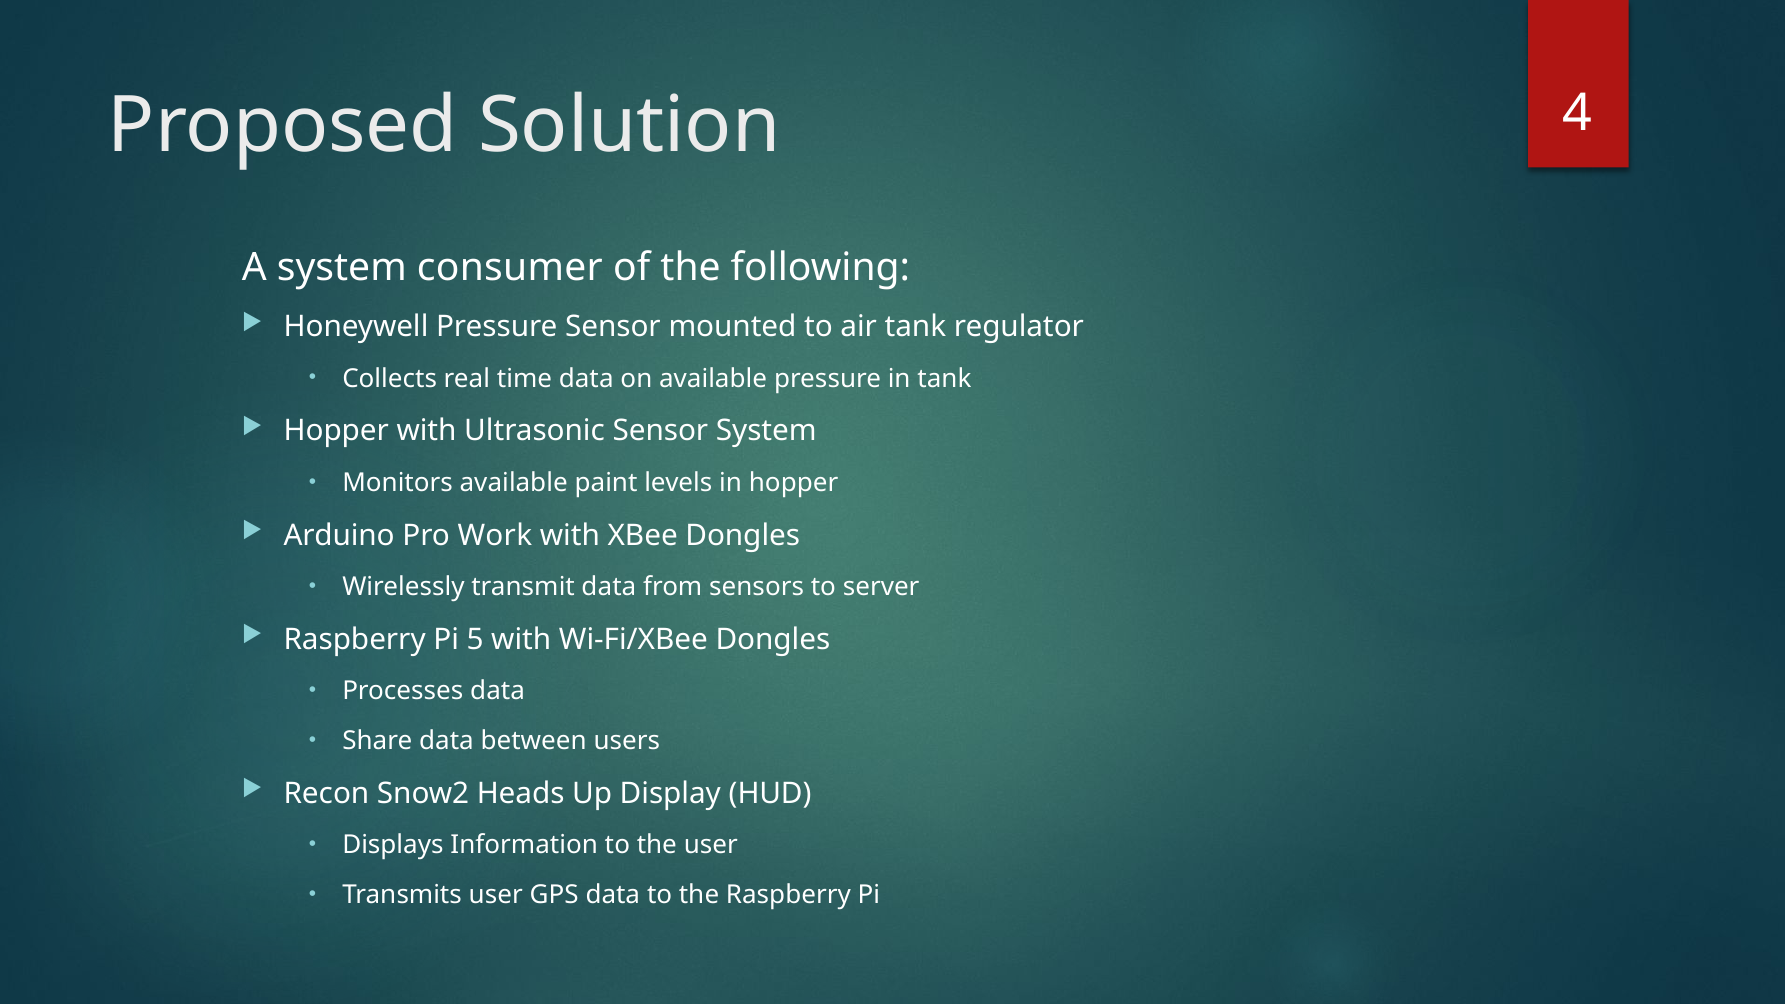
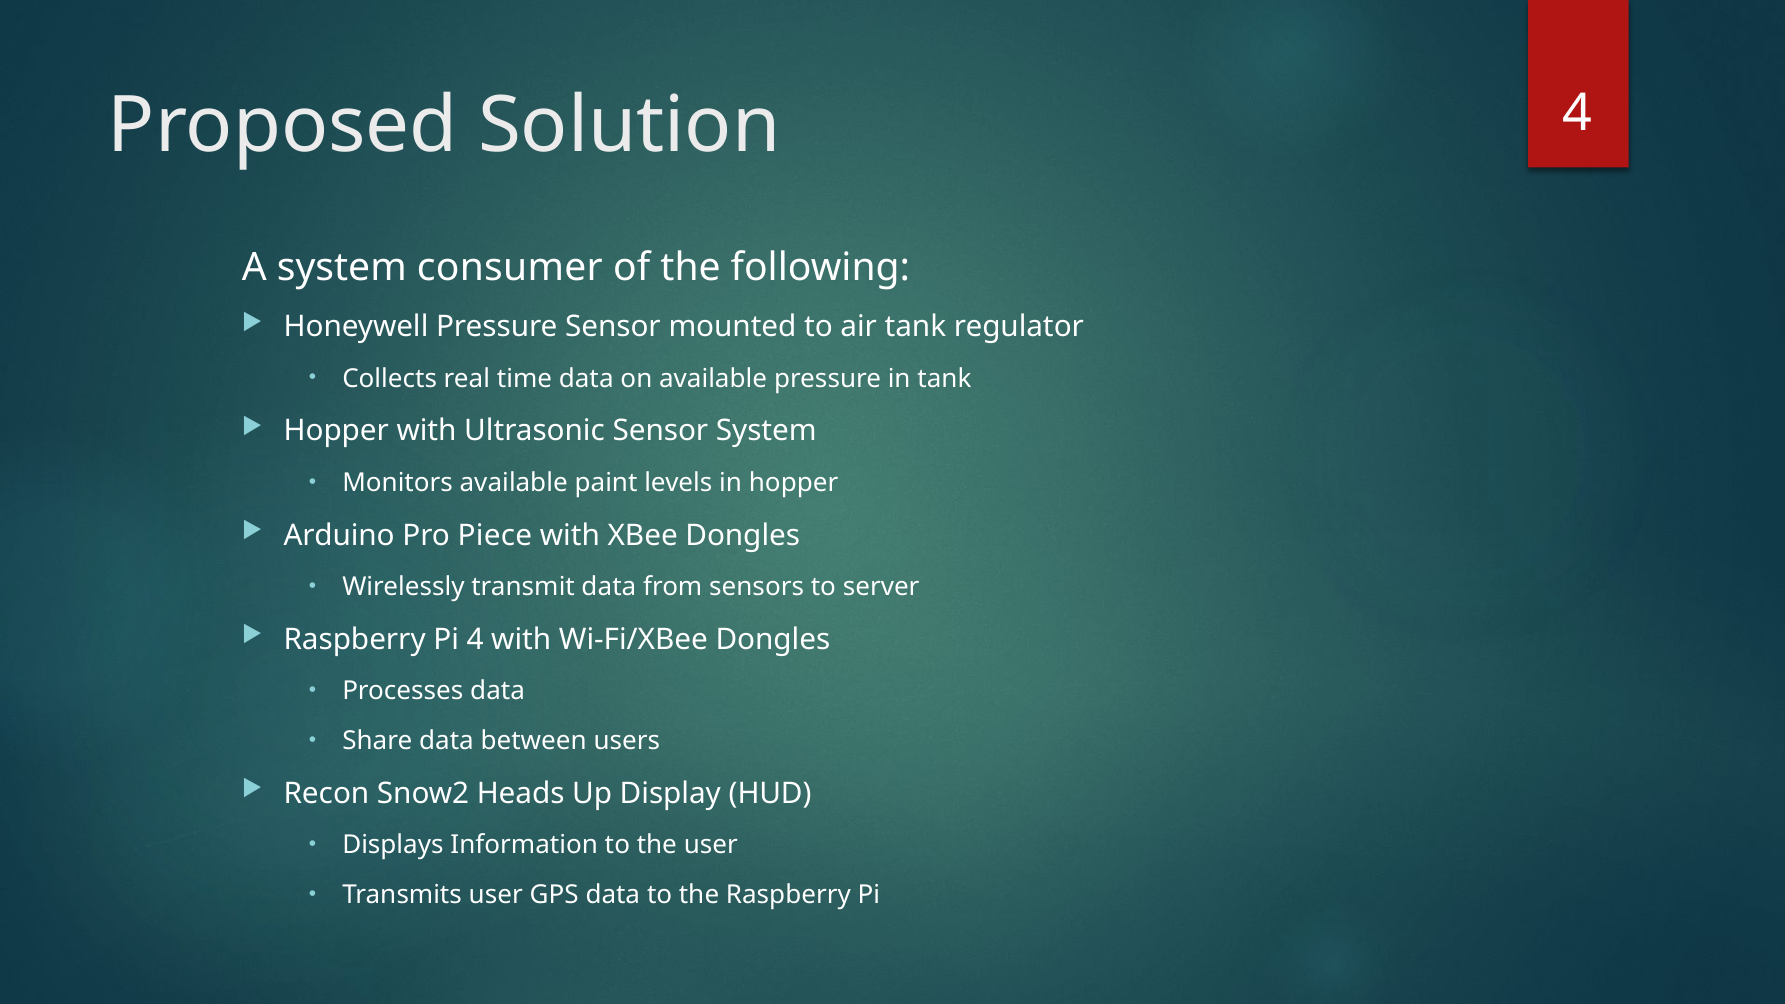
Work: Work -> Piece (495, 535)
5: 5 -> 4 (475, 639)
